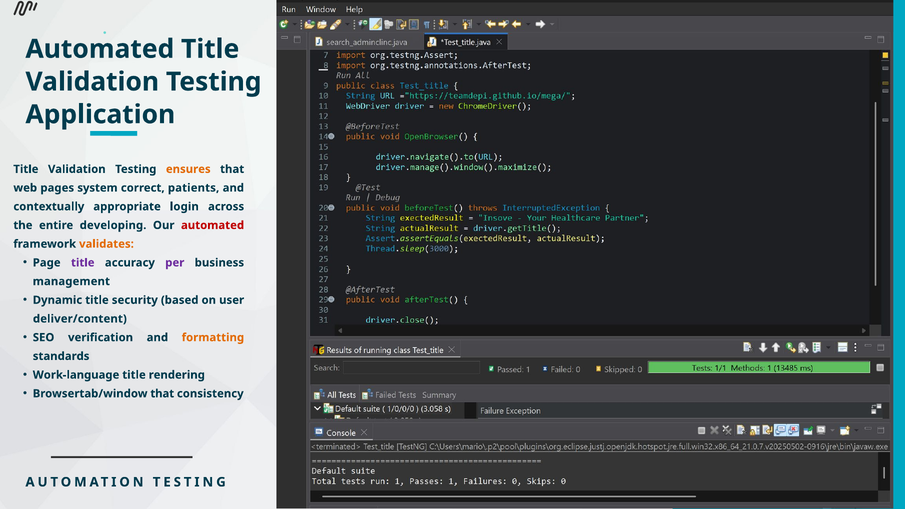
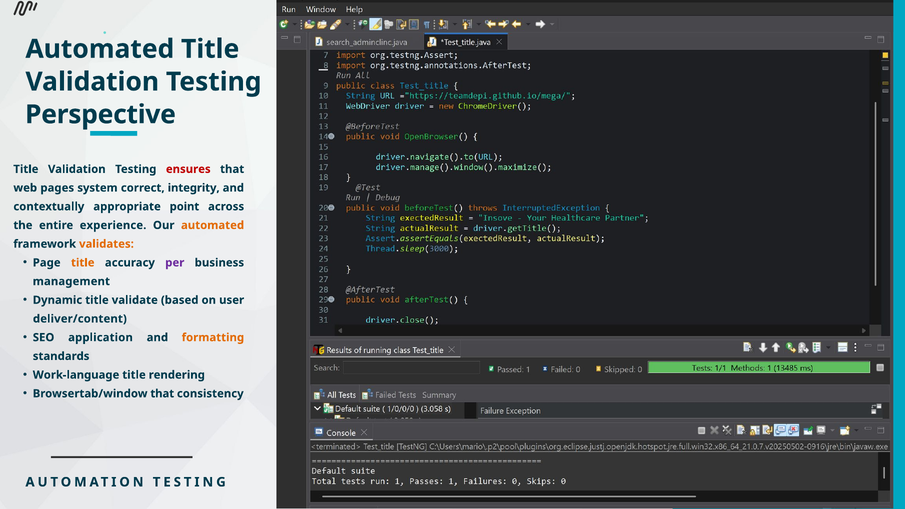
Application: Application -> Perspective (100, 115)
ensures colour: orange -> red (188, 169)
patients: patients -> integrity (194, 188)
login: login -> point (184, 207)
developing: developing -> experience (113, 225)
automated colour: red -> orange (213, 225)
title colour: purple -> orange (83, 263)
security: security -> validate (135, 300)
verification: verification -> application (100, 338)
